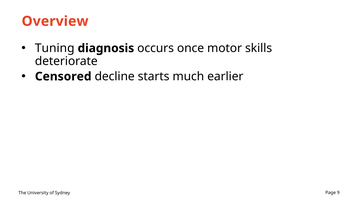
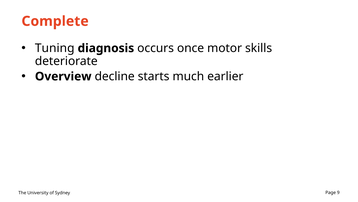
Overview: Overview -> Complete (55, 21)
Censored: Censored -> Overview (63, 76)
